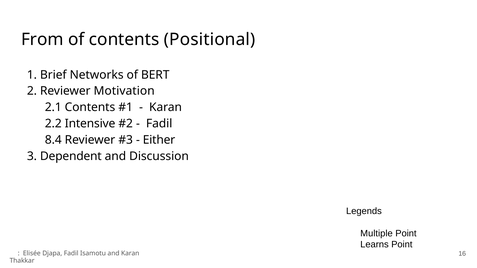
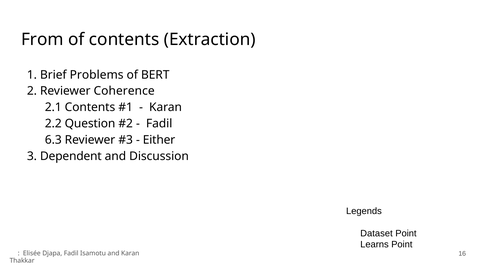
Positional: Positional -> Extraction (210, 40)
Networks: Networks -> Problems (97, 75)
Motivation: Motivation -> Coherence (124, 91)
Intensive: Intensive -> Question (90, 124)
8.4: 8.4 -> 6.3 (53, 140)
Multiple: Multiple -> Dataset (377, 234)
